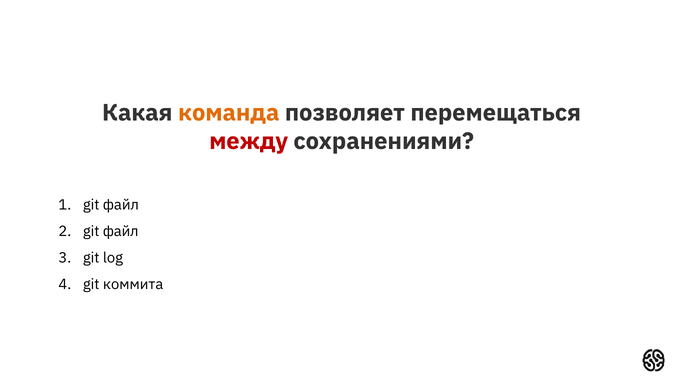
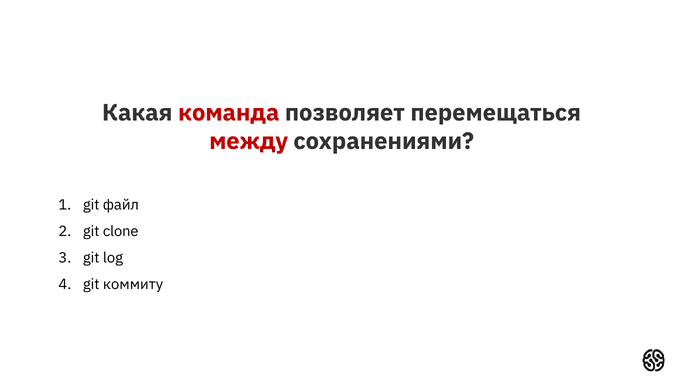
команда colour: orange -> red (229, 113)
файл: файл -> clone (121, 231)
коммита: коммита -> коммиту (133, 284)
